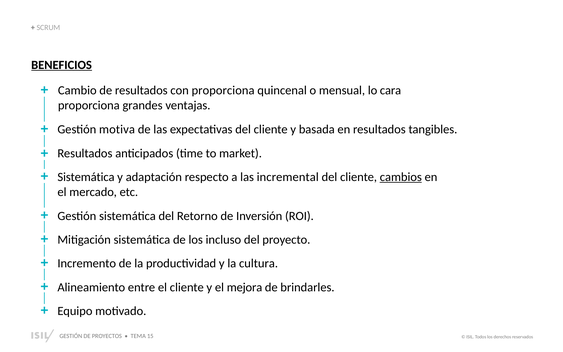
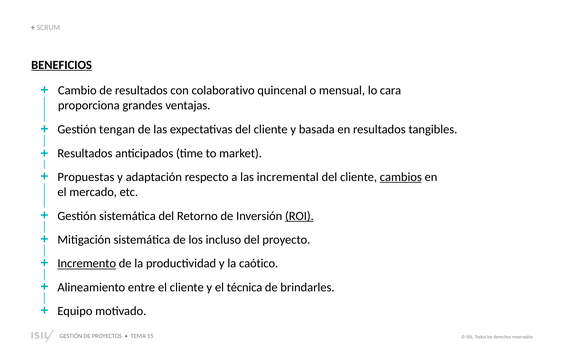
con proporciona: proporciona -> colaborativo (223, 90)
motiva: motiva -> tengan (117, 129)
Sistemática: Sistemática -> Propuestas (86, 177)
ROI underline: none -> present (299, 216)
Incremento underline: none -> present (87, 263)
cultura: cultura -> caótico (259, 263)
mejora: mejora -> técnica (245, 287)
